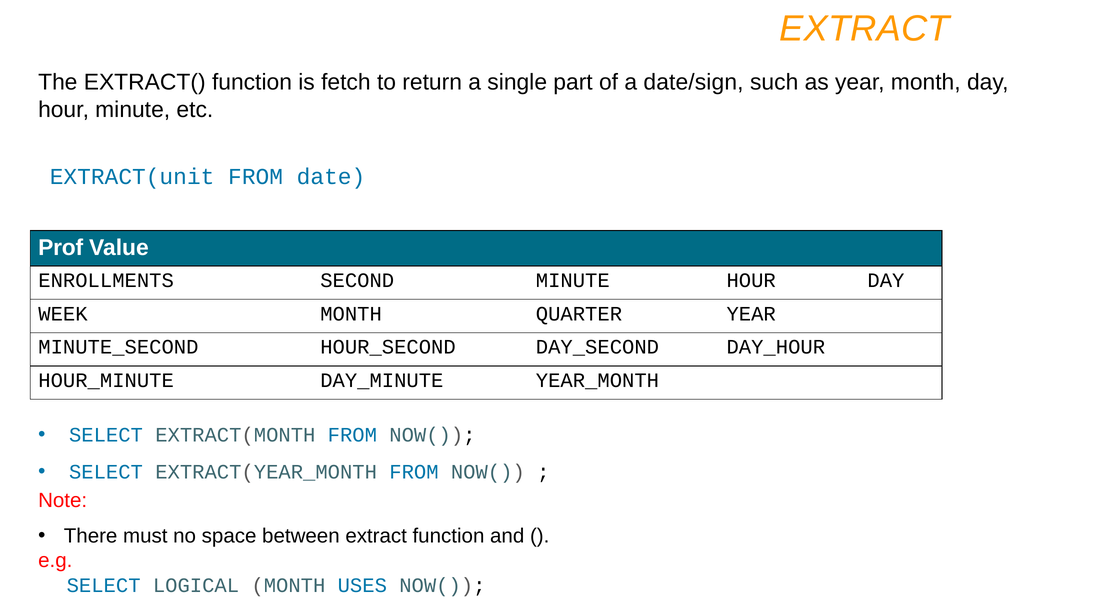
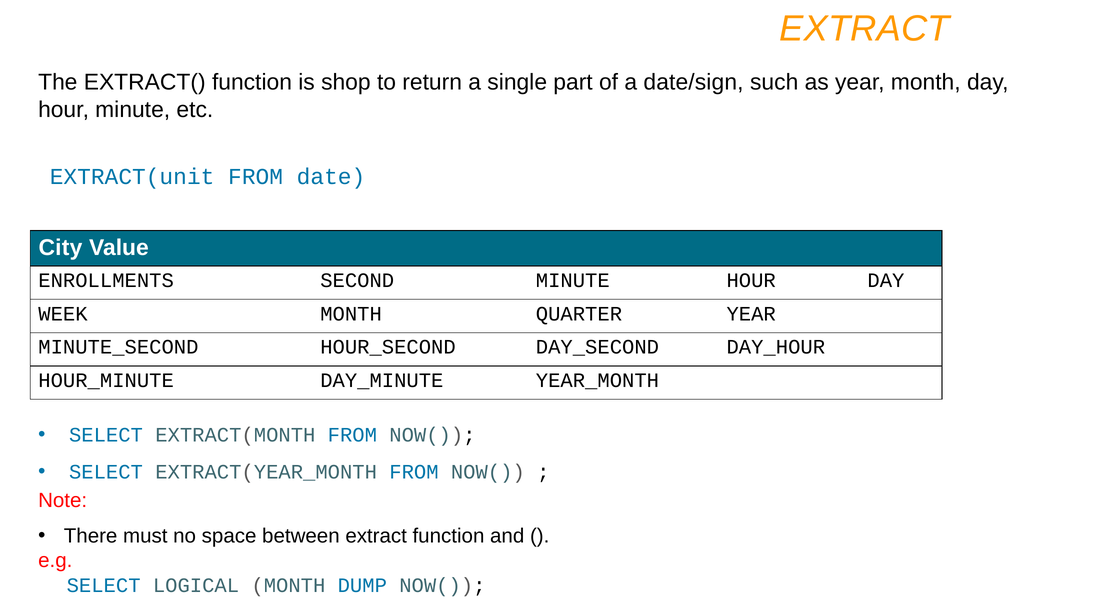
fetch: fetch -> shop (346, 82)
Prof: Prof -> City (60, 248)
USES: USES -> DUMP (362, 585)
